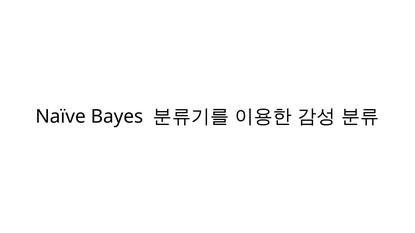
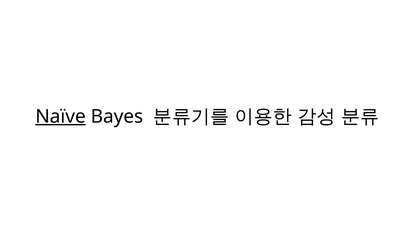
Naïve underline: none -> present (61, 117)
